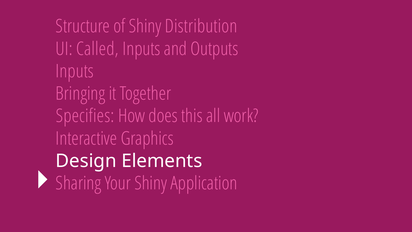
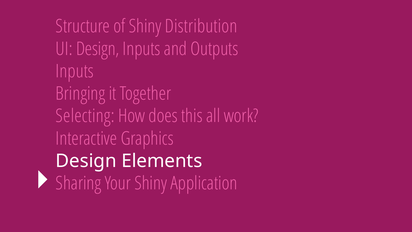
UI Called: Called -> Design (98, 49)
Specifies: Specifies -> Selecting (85, 116)
